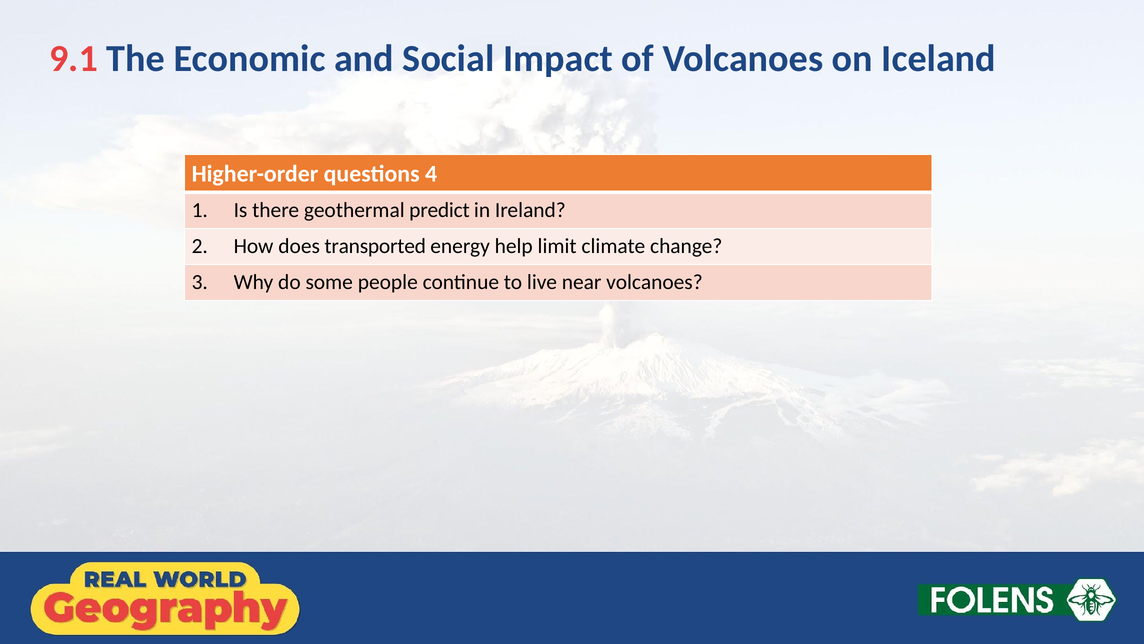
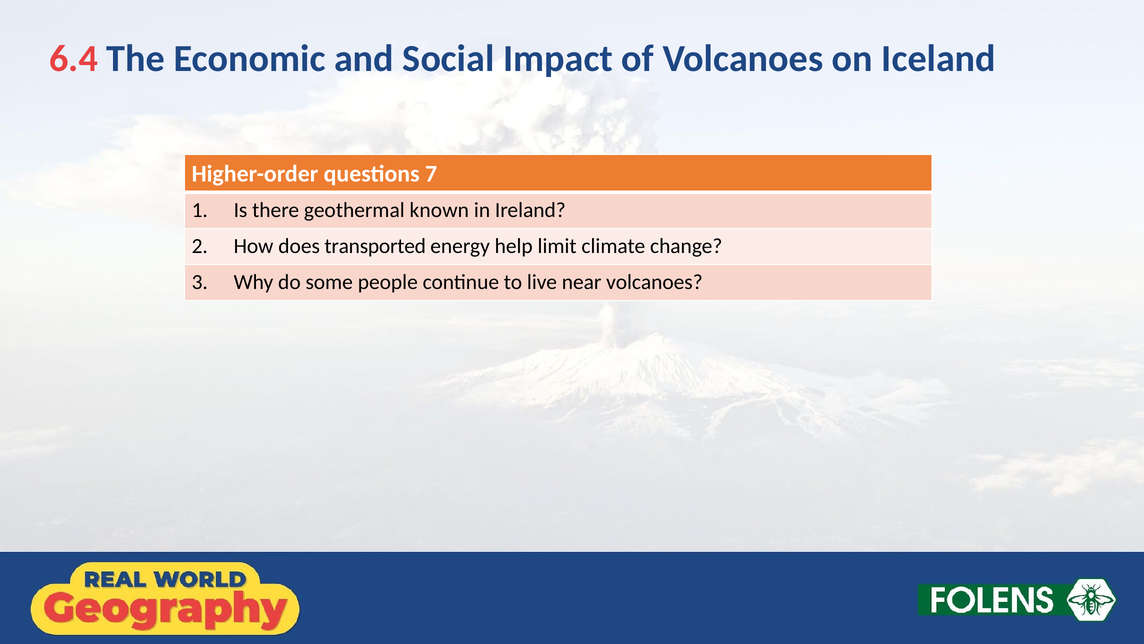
9.1: 9.1 -> 6.4 (73, 58)
4: 4 -> 7 (431, 174)
predict: predict -> known (439, 210)
